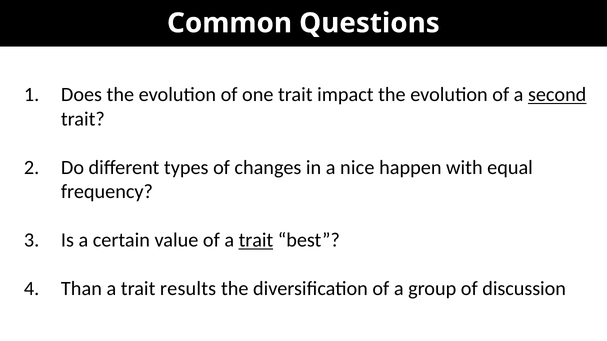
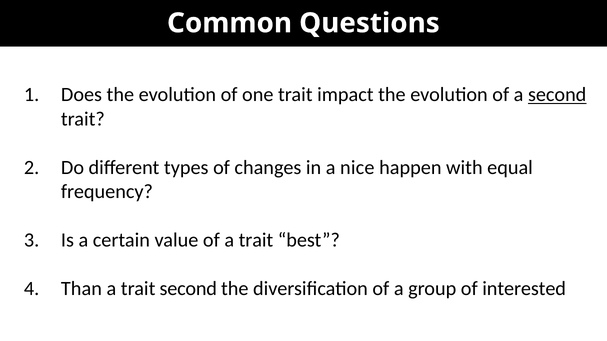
trait underline: present -> none (256, 241)
trait results: results -> second (188, 289)
discussion: discussion -> interested (524, 289)
